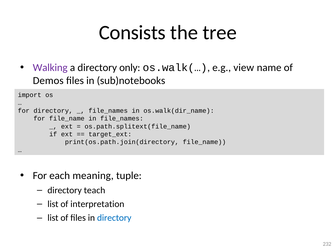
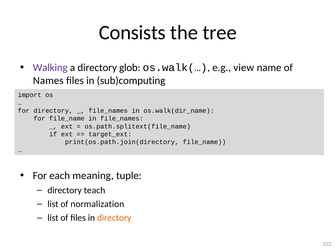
only: only -> glob (130, 68)
Demos: Demos -> Names (48, 81)
sub)notebooks: sub)notebooks -> sub)computing (131, 81)
interpretation: interpretation -> normalization (97, 204)
directory colour: blue -> orange (114, 218)
